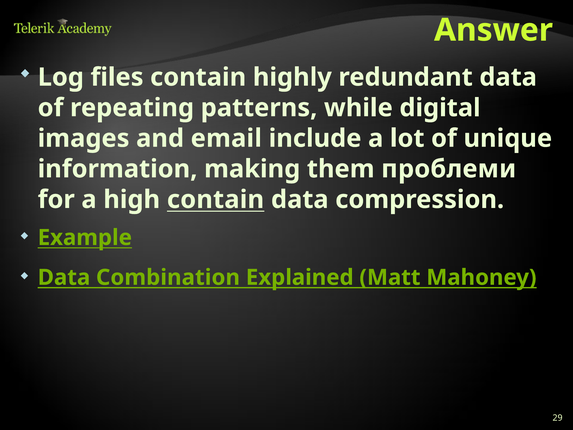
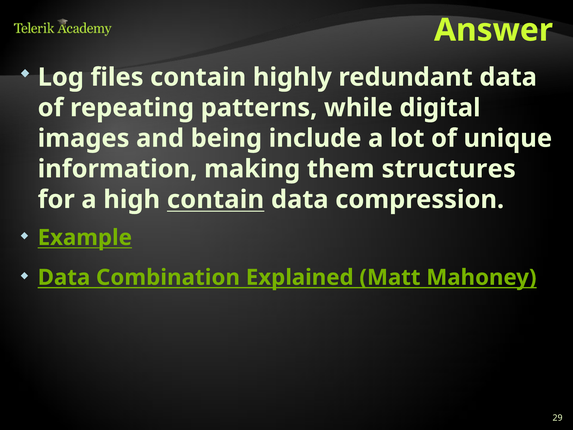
email: email -> being (226, 138)
проблеми: проблеми -> structures (449, 169)
